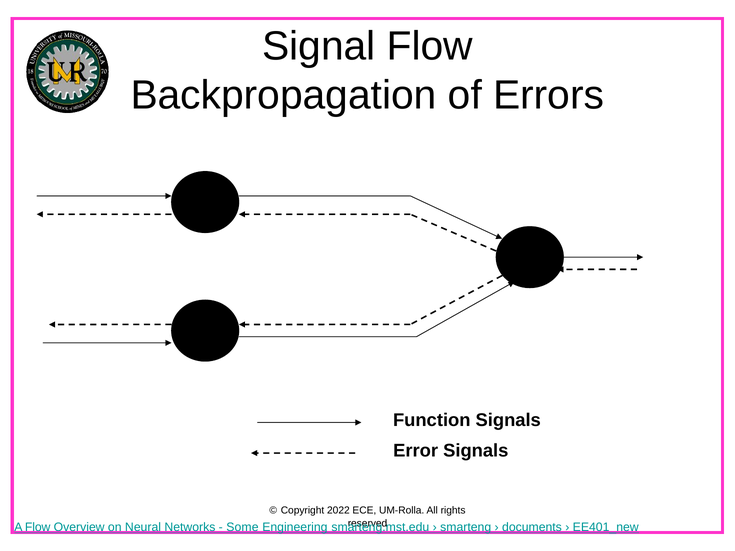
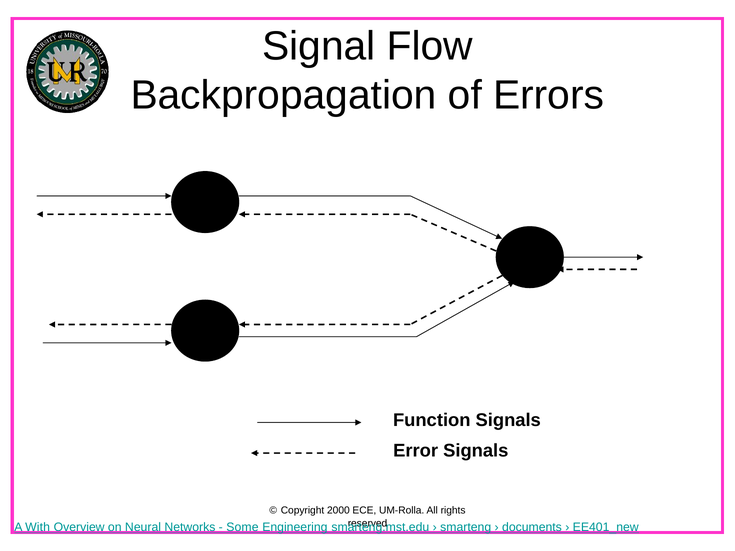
2022: 2022 -> 2000 (338, 511)
A Flow: Flow -> With (38, 528)
